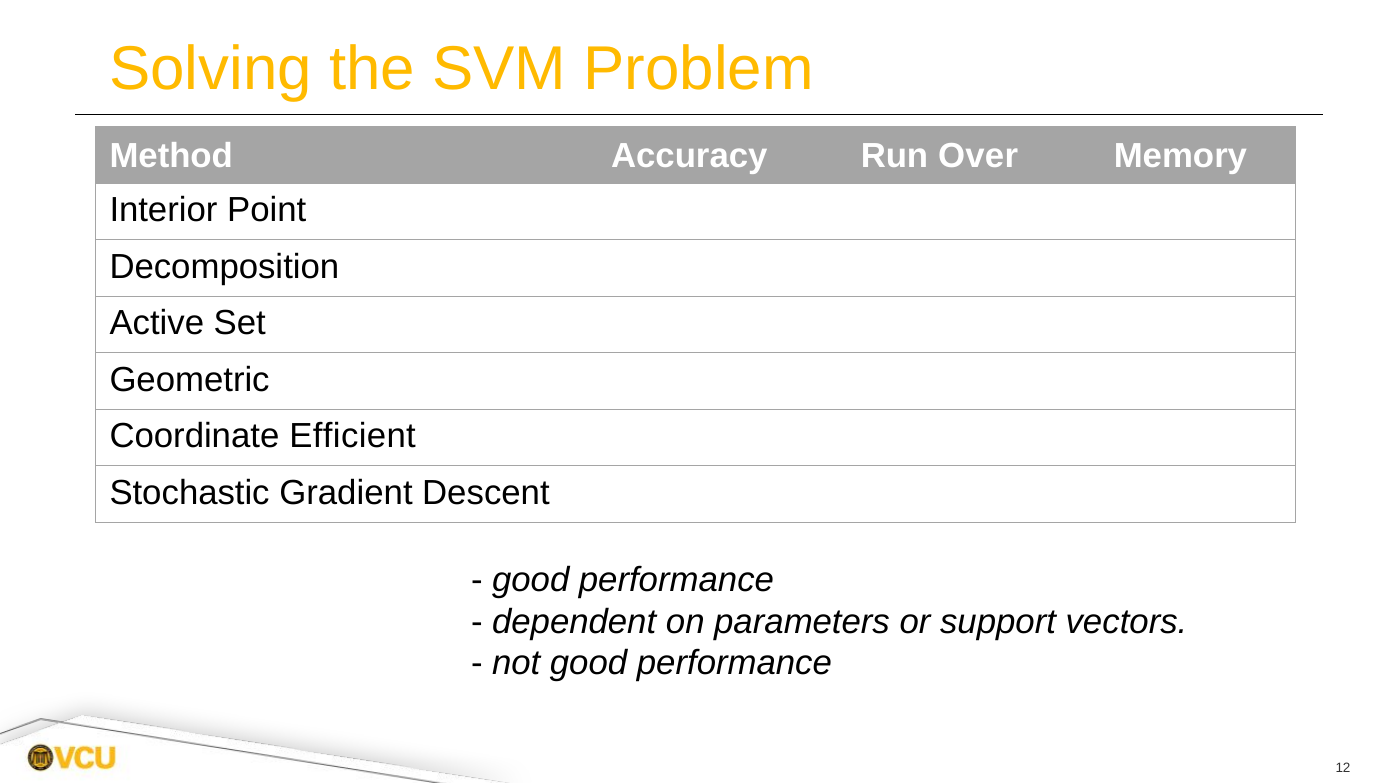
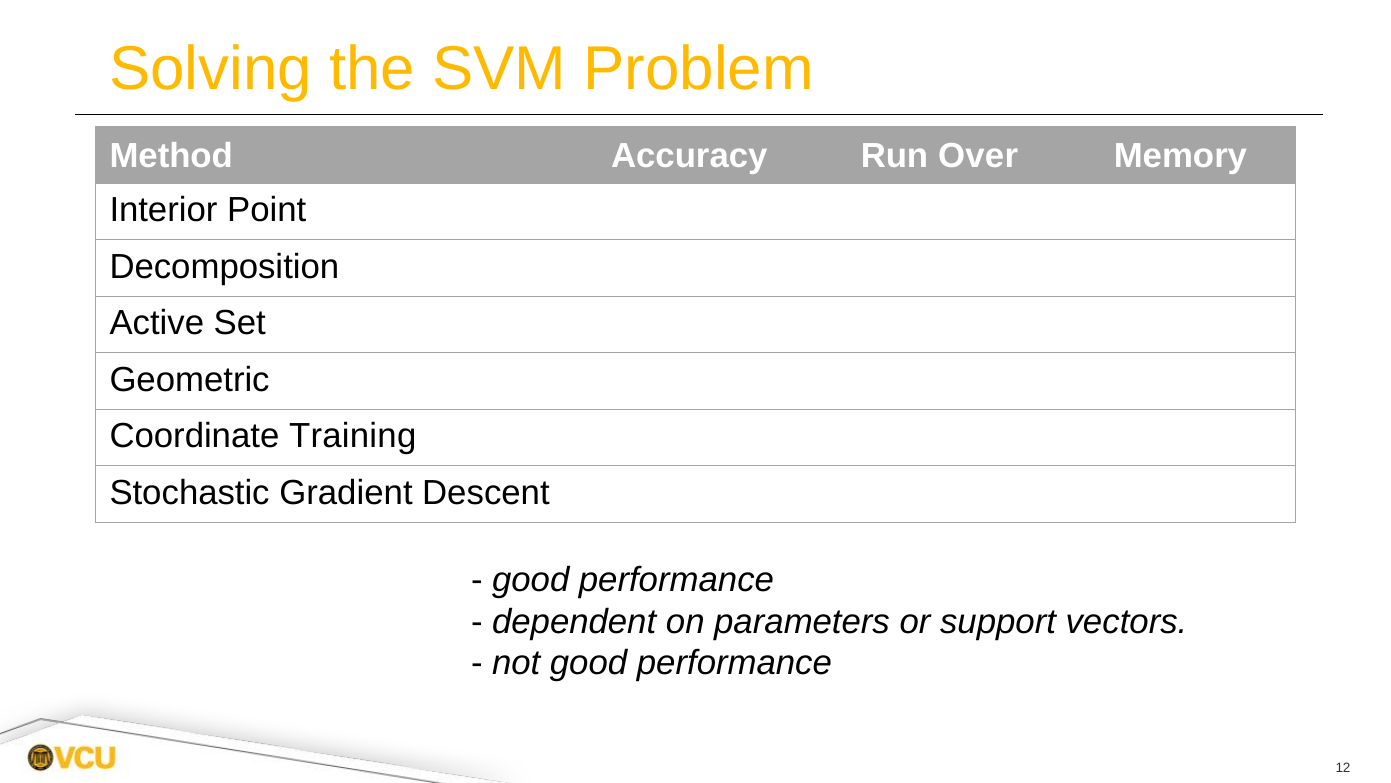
Efficient: Efficient -> Training (353, 436)
